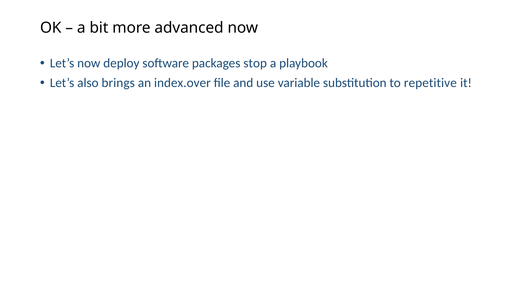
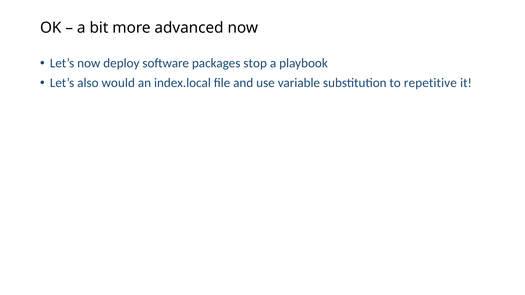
brings: brings -> would (118, 83)
index.over: index.over -> index.local (182, 83)
